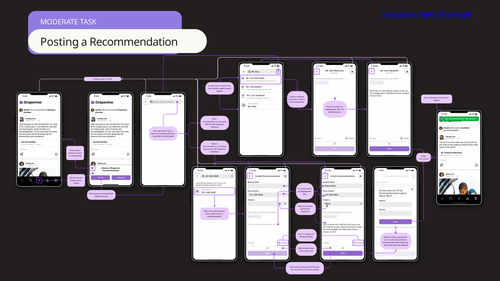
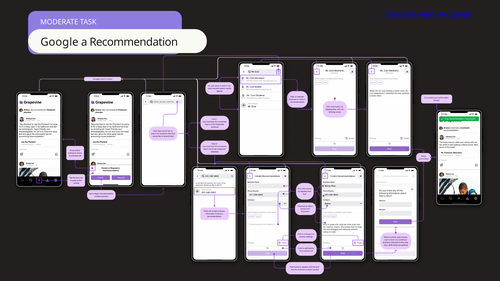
Posting: Posting -> Google (59, 42)
